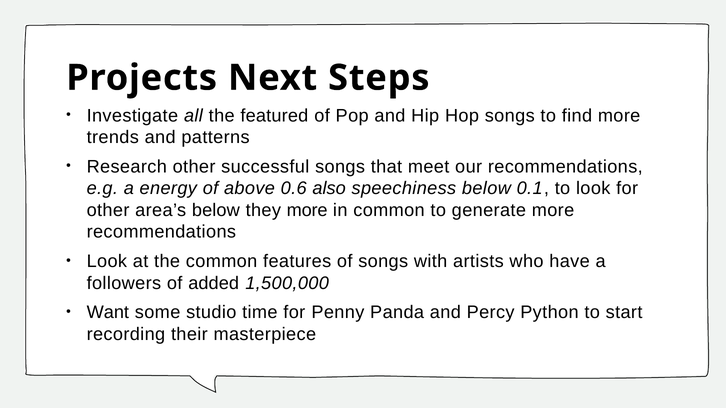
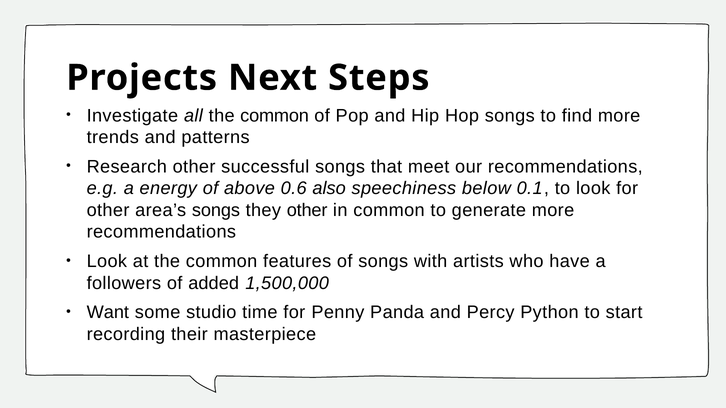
all the featured: featured -> common (275, 116)
area’s below: below -> songs (216, 210)
they more: more -> other (307, 210)
